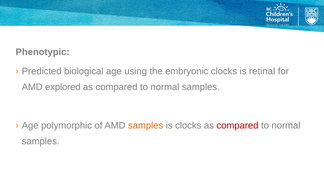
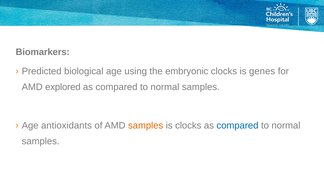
Phenotypic: Phenotypic -> Biomarkers (43, 52)
retinal: retinal -> genes (262, 71)
polymorphic: polymorphic -> antioxidants (67, 126)
compared colour: red -> blue (238, 126)
